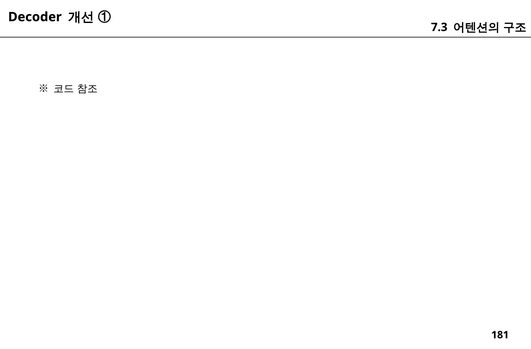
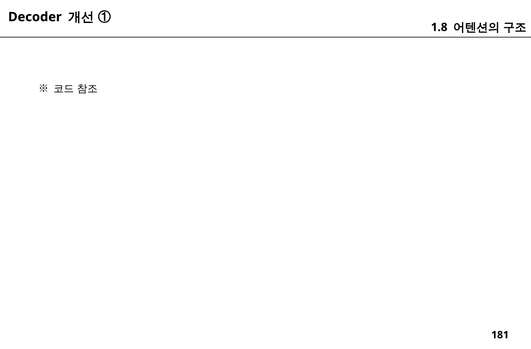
7.3: 7.3 -> 1.8 (439, 27)
